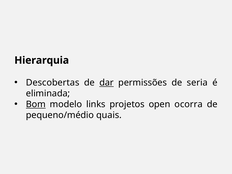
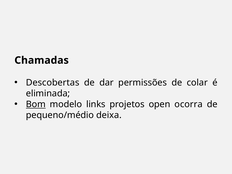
Hierarquia: Hierarquia -> Chamadas (42, 60)
dar underline: present -> none (107, 83)
seria: seria -> colar (197, 83)
quais: quais -> deixa (109, 115)
